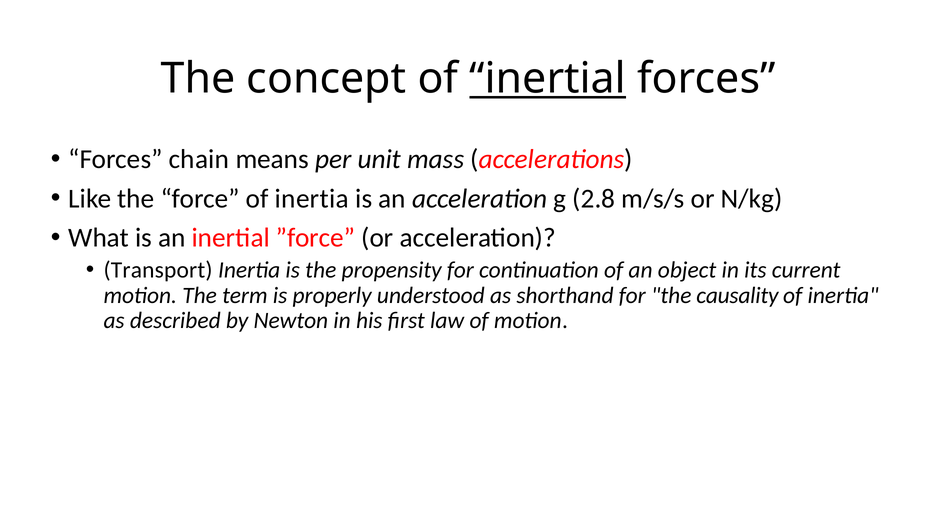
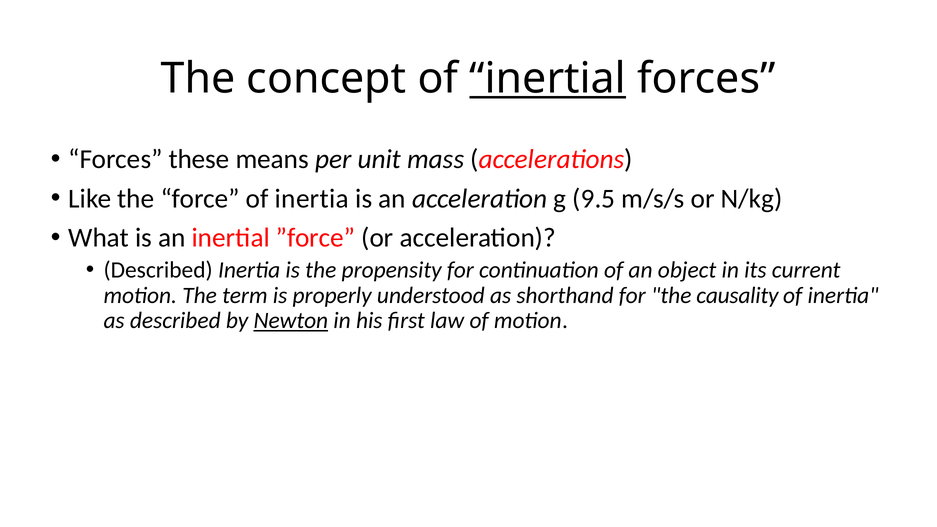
chain: chain -> these (199, 159)
2.8: 2.8 -> 9.5 (594, 199)
Transport: Transport -> Described (158, 270)
Newton underline: none -> present (291, 321)
